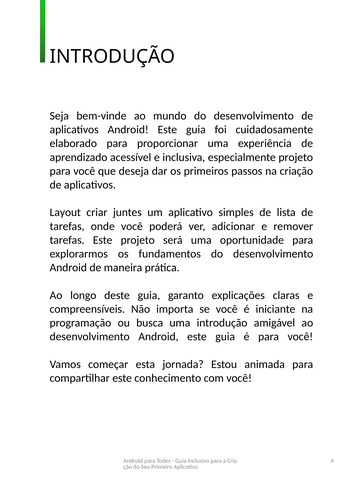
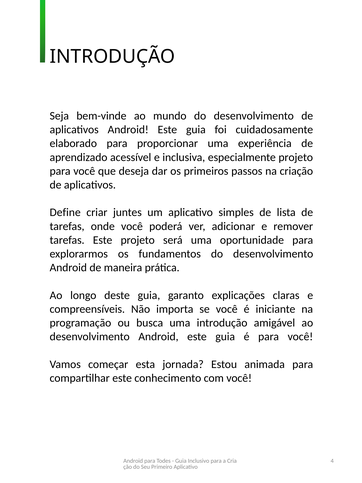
Layout: Layout -> Define (65, 212)
